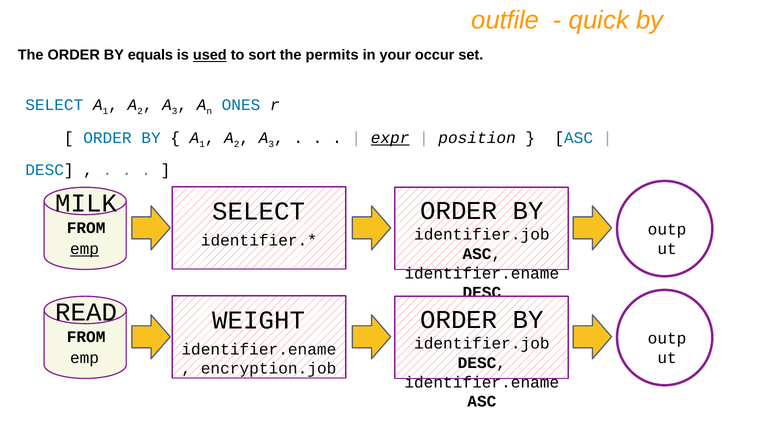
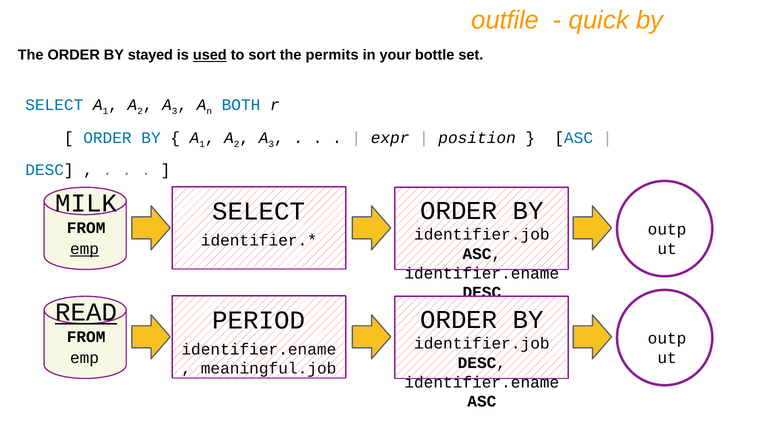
equals: equals -> stayed (150, 55)
occur: occur -> bottle (435, 55)
ONES: ONES -> BOTH (241, 105)
expr underline: present -> none (390, 138)
READ underline: none -> present (86, 312)
WEIGHT: WEIGHT -> PERIOD (259, 320)
encryption.job: encryption.job -> meaningful.job (269, 368)
